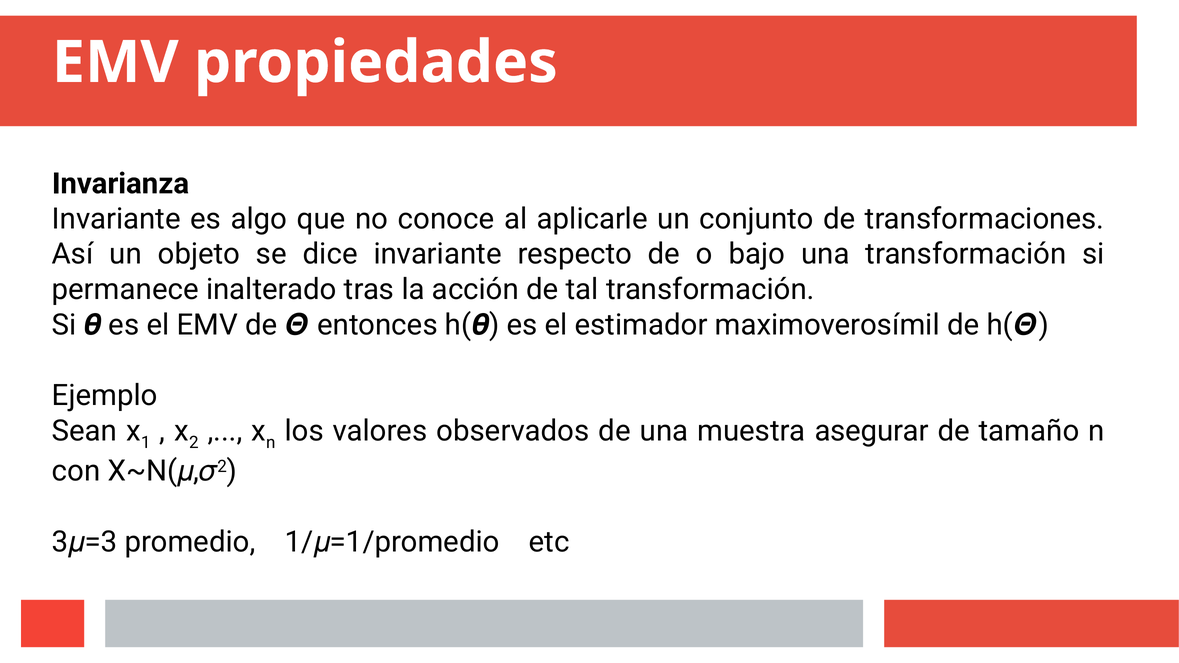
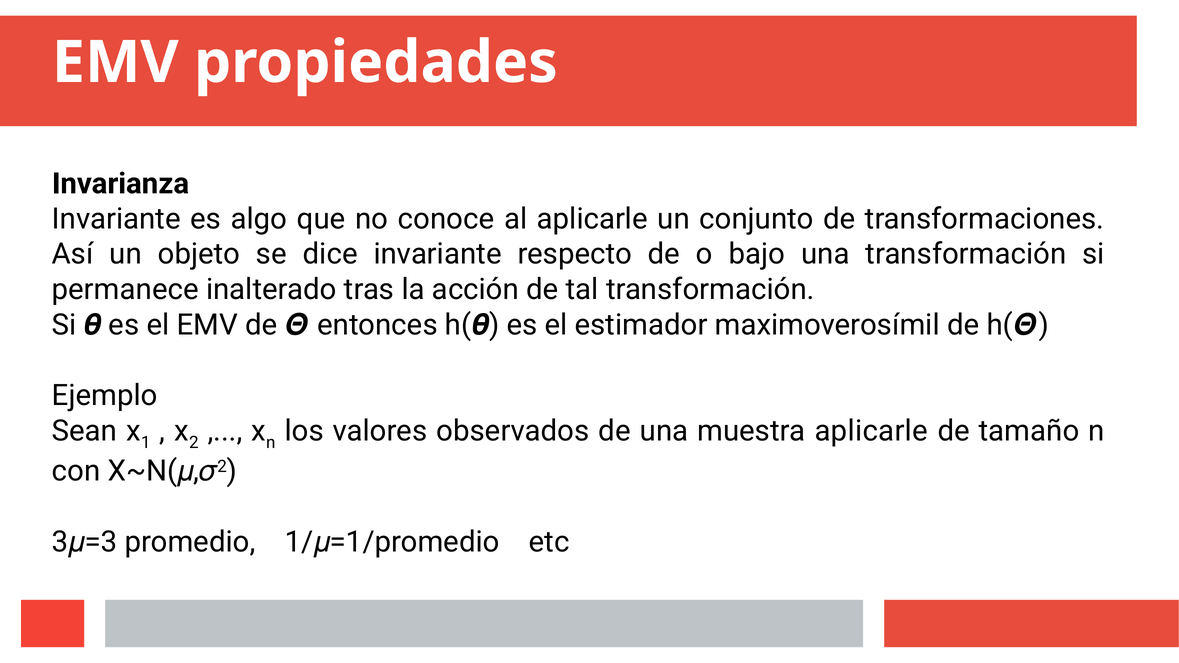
muestra asegurar: asegurar -> aplicarle (871, 431)
